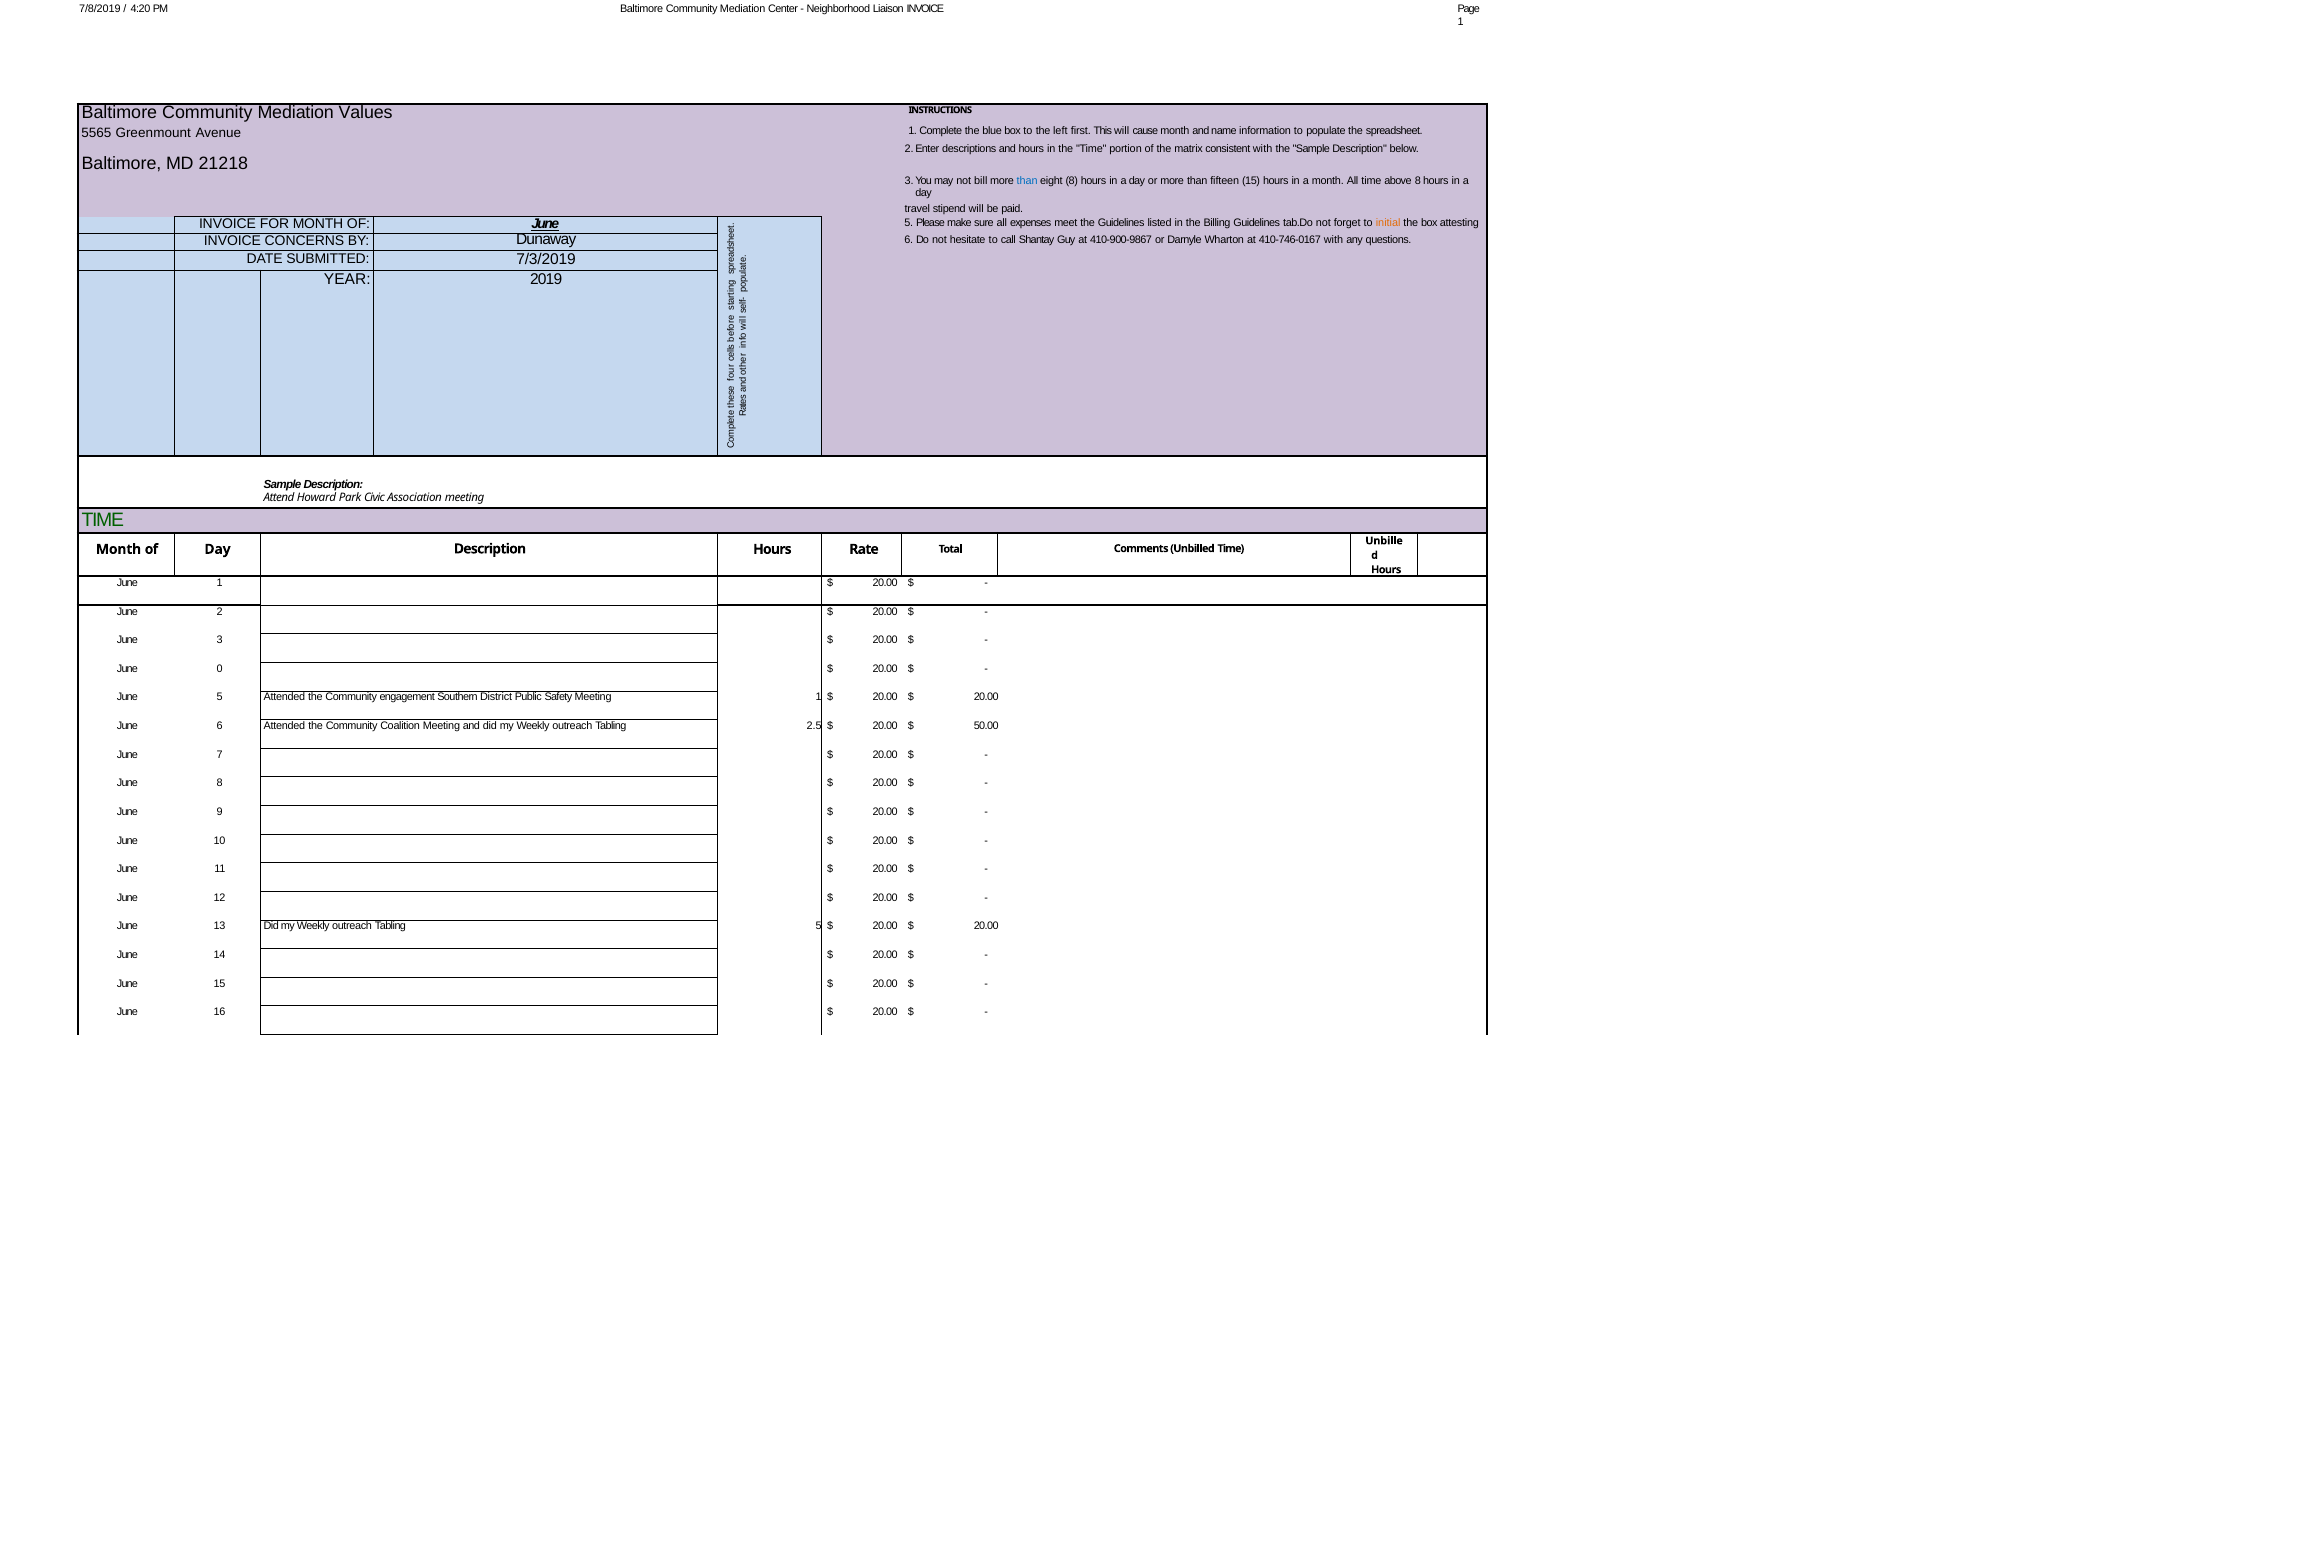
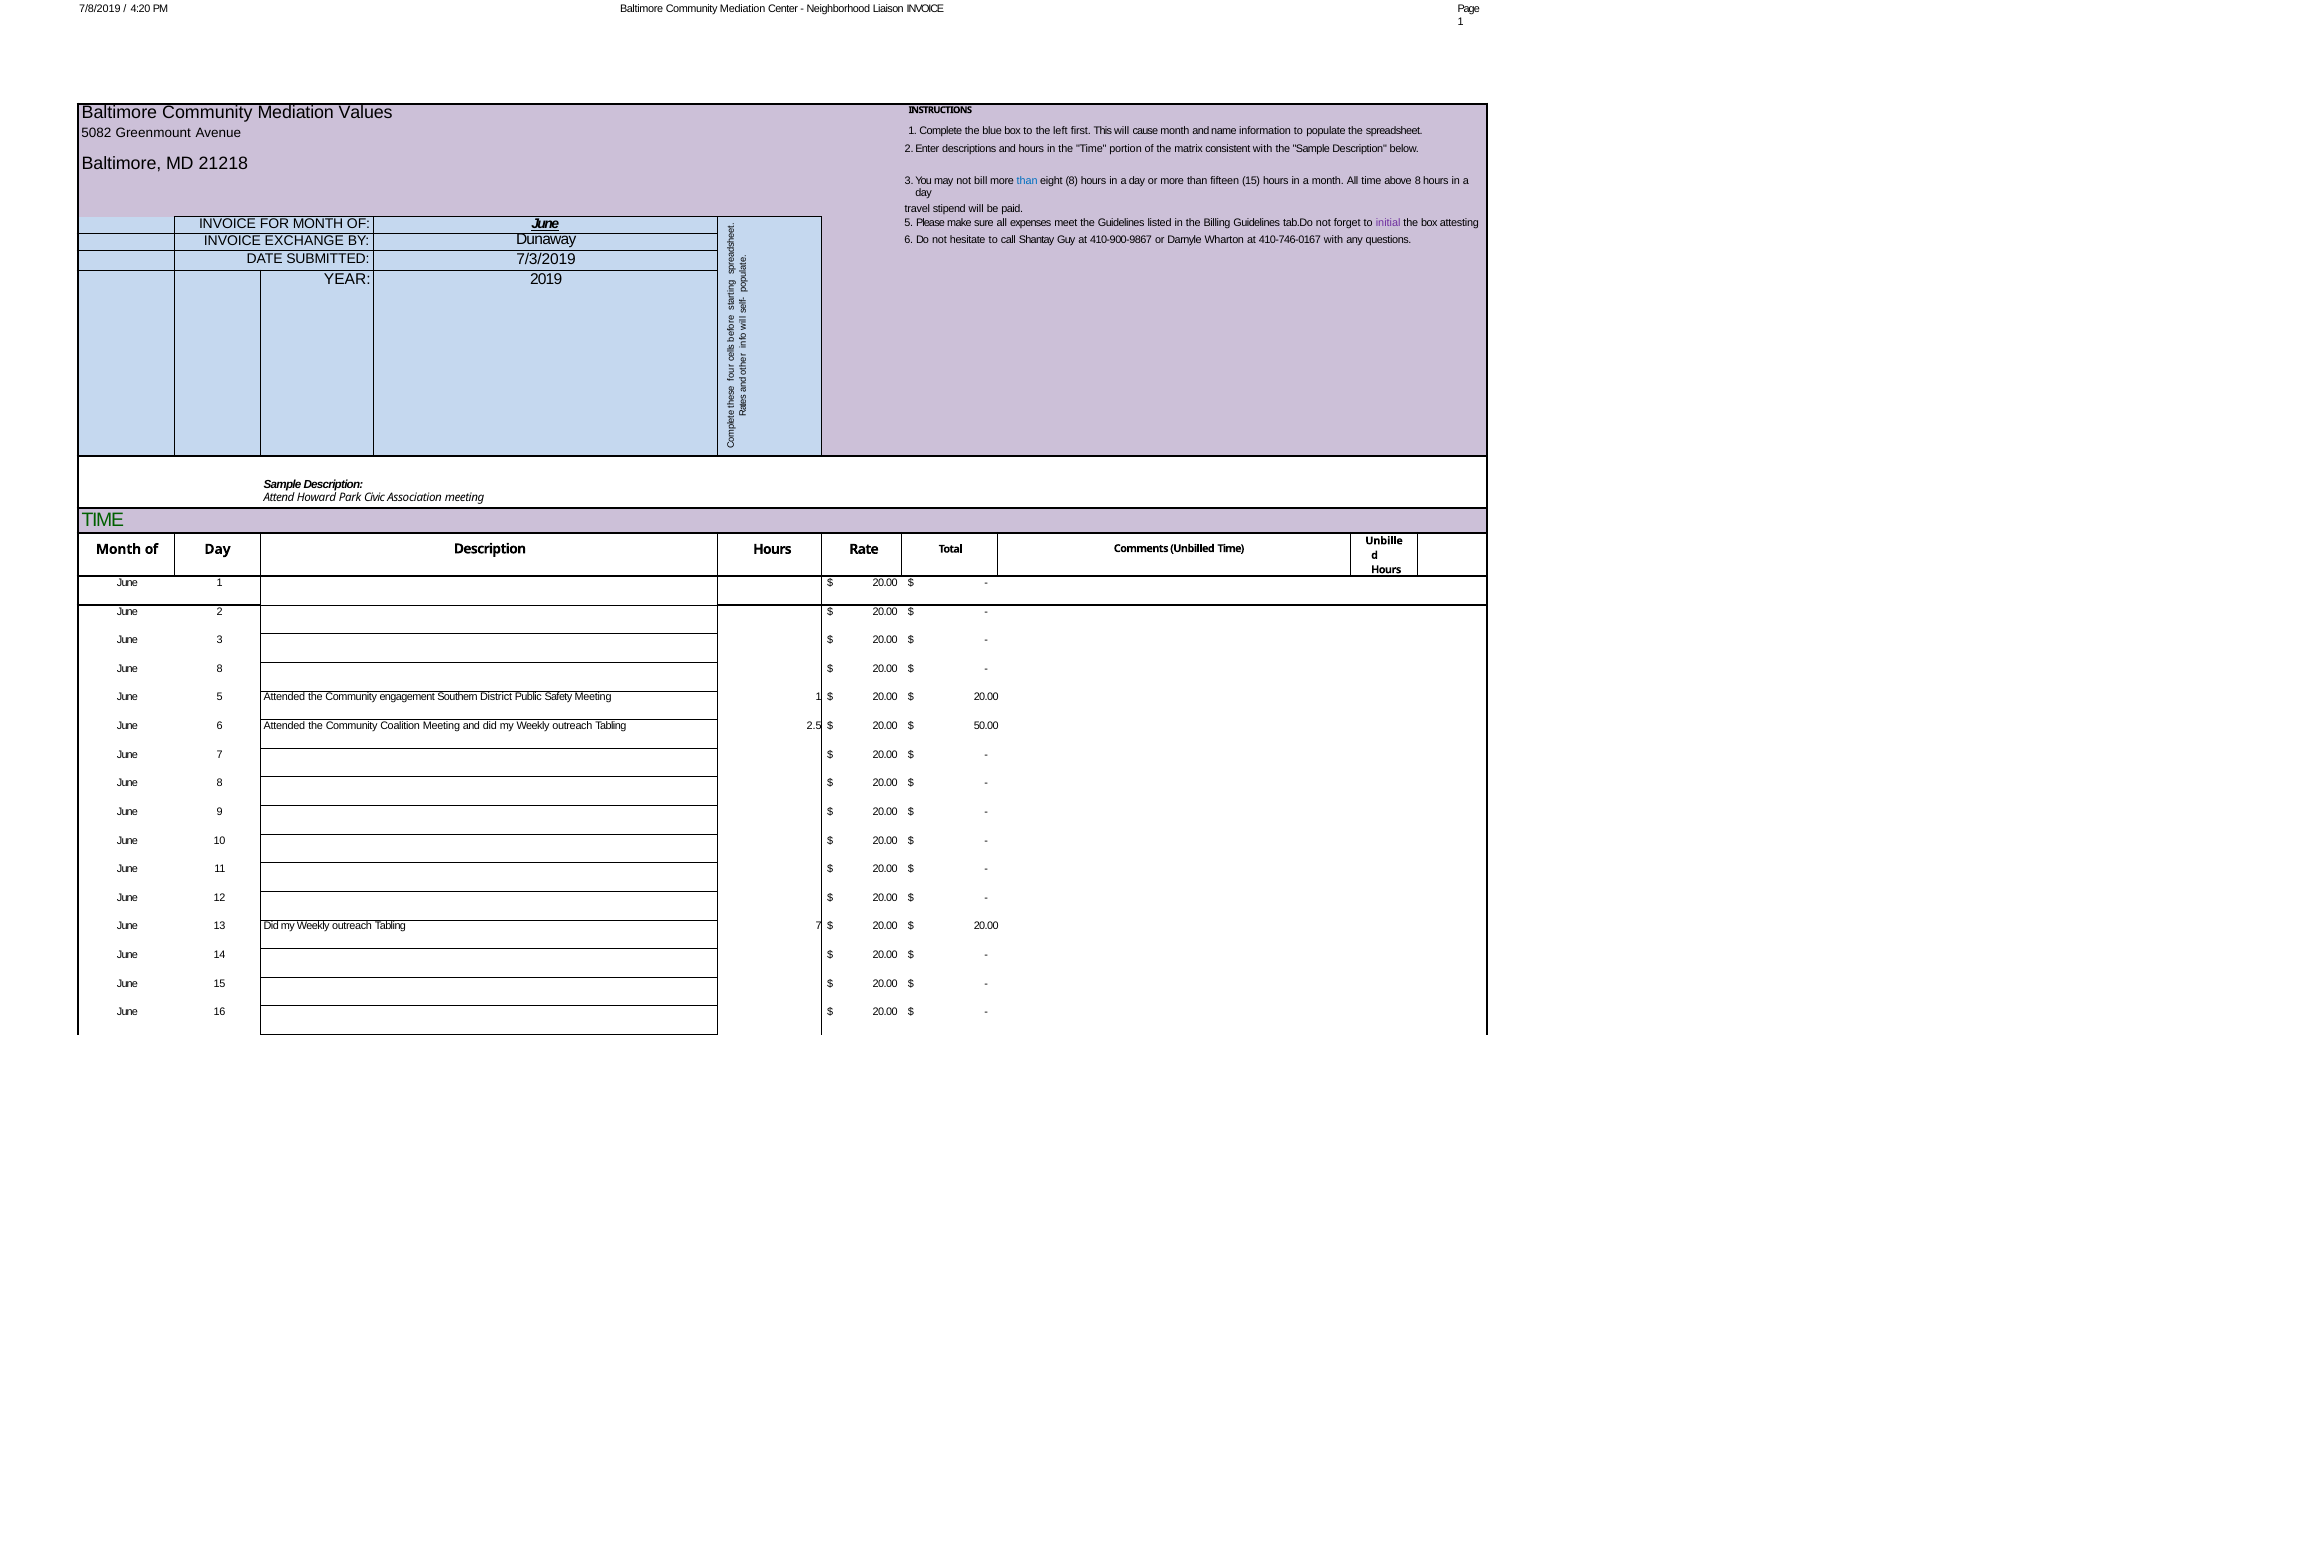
5565: 5565 -> 5082 (96, 133)
initial colour: orange -> purple (1388, 223)
CONCERNS: CONCERNS -> EXCHANGE (304, 241)
0: 0 -> 8 (220, 669)
Tabling 5: 5 -> 7 (819, 927)
